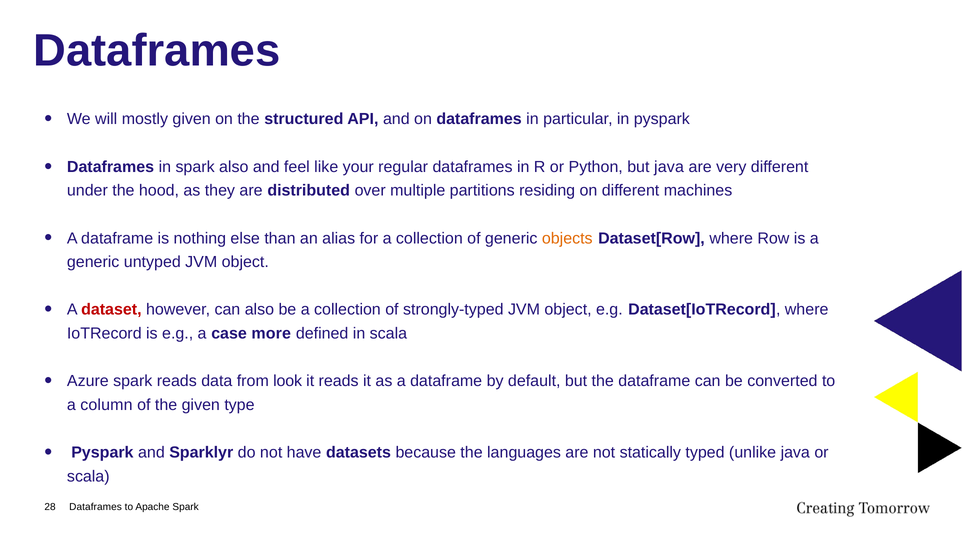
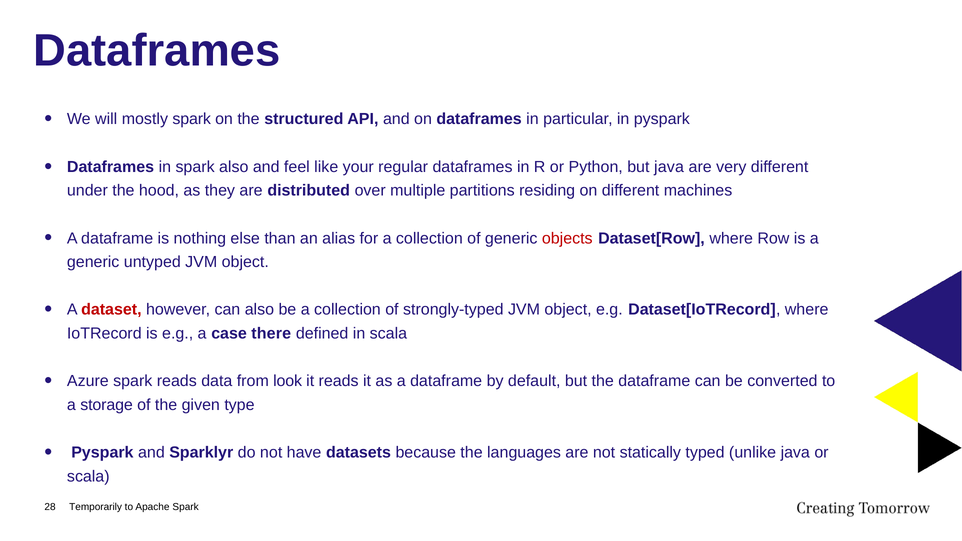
mostly given: given -> spark (192, 119)
objects colour: orange -> red (567, 238)
more: more -> there (271, 334)
column: column -> storage (107, 405)
Dataframes: Dataframes -> Temporarily (96, 507)
